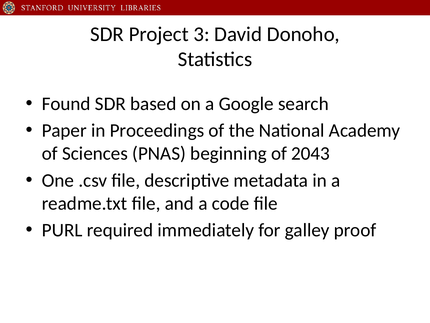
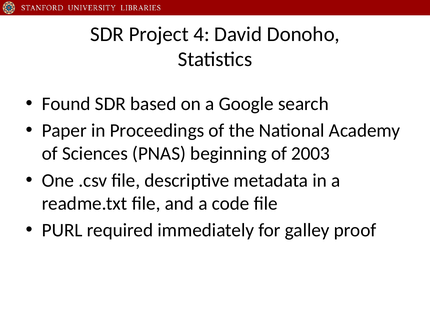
3: 3 -> 4 (202, 34)
2043: 2043 -> 2003 (311, 153)
